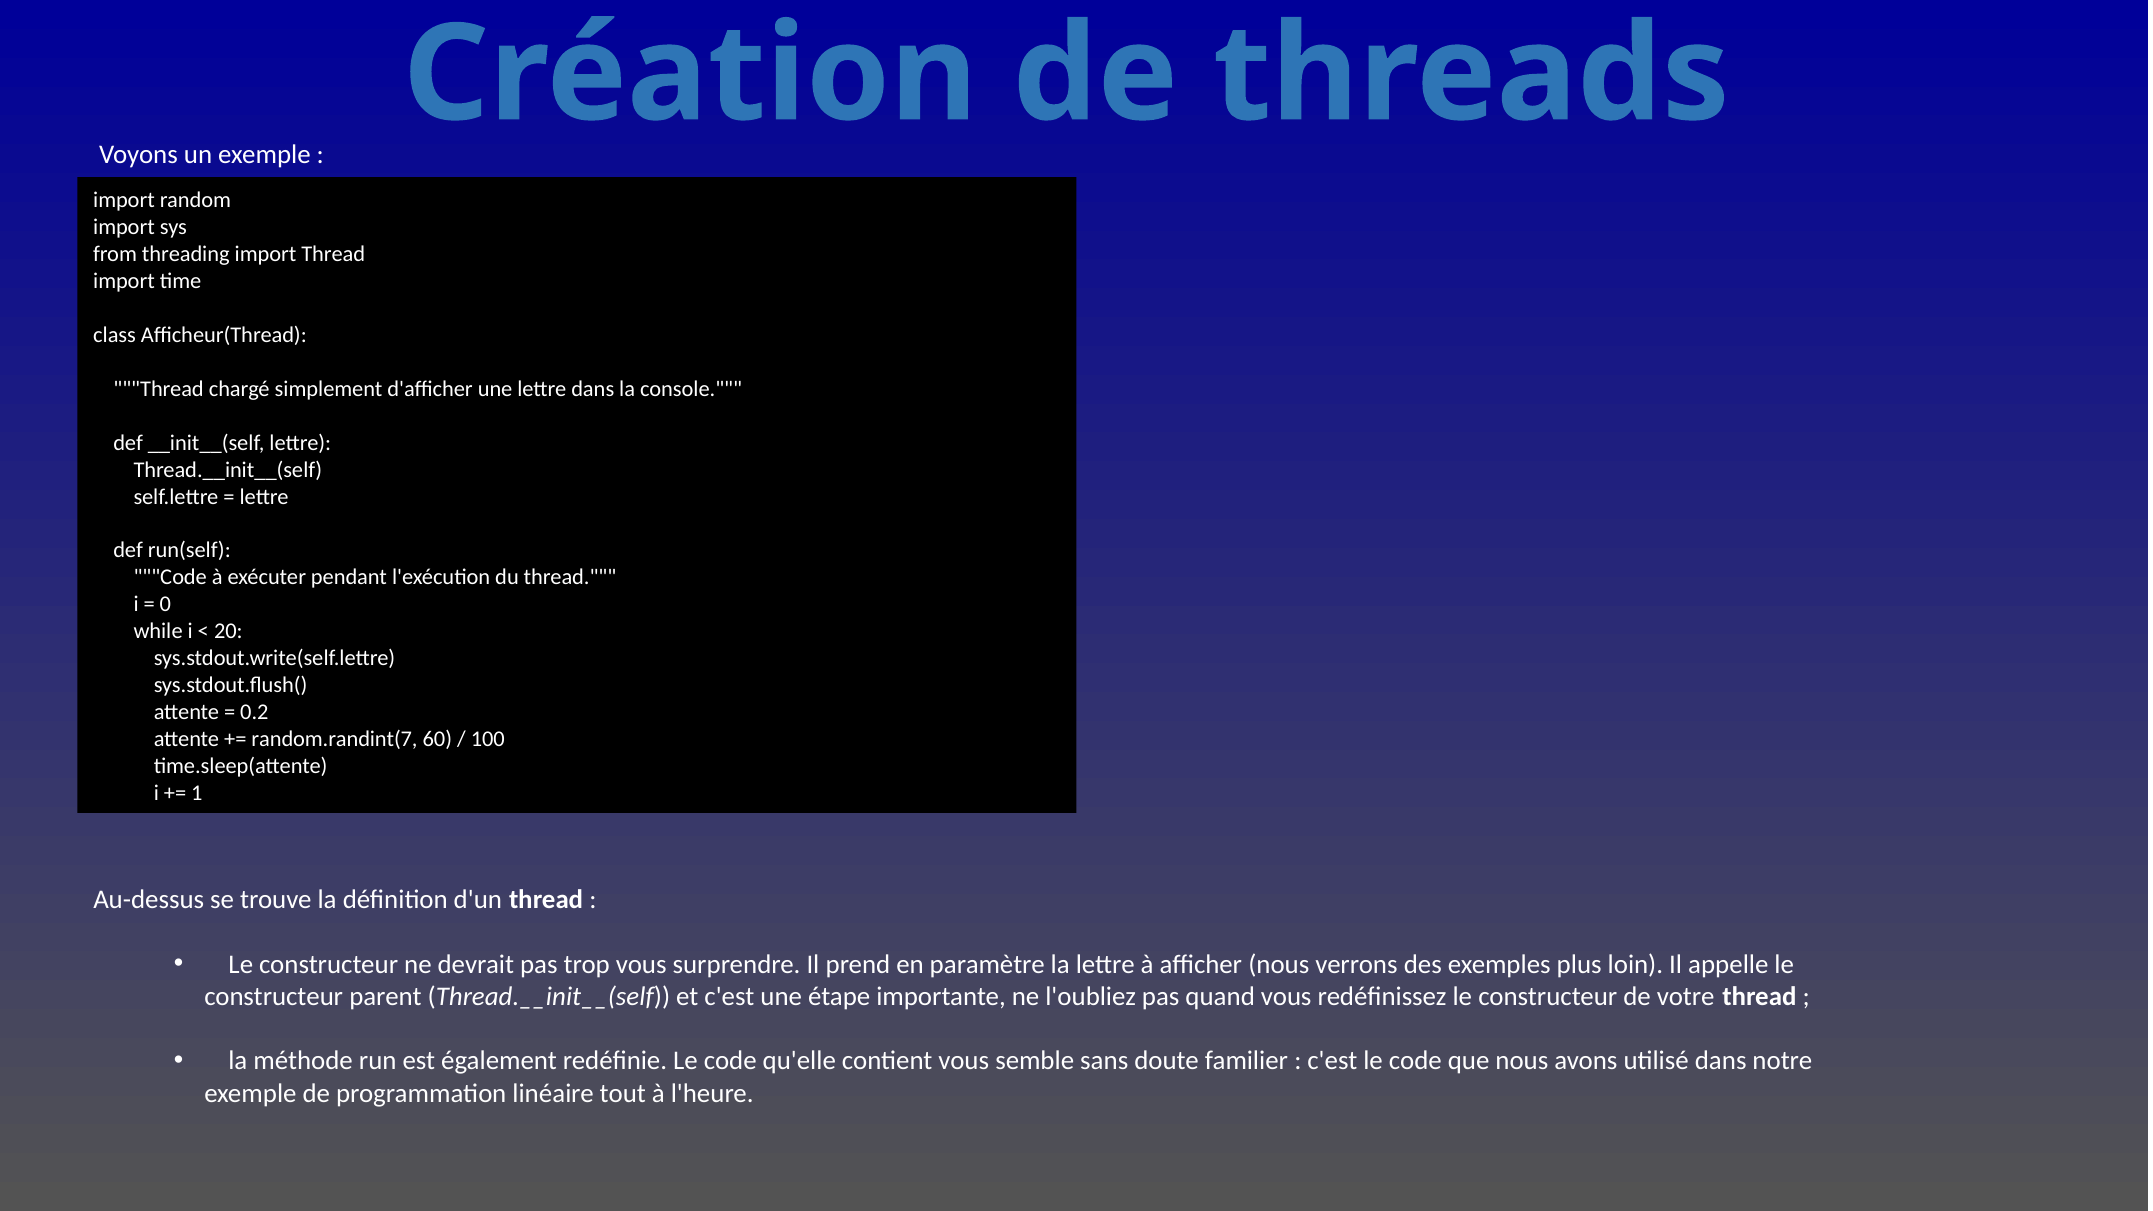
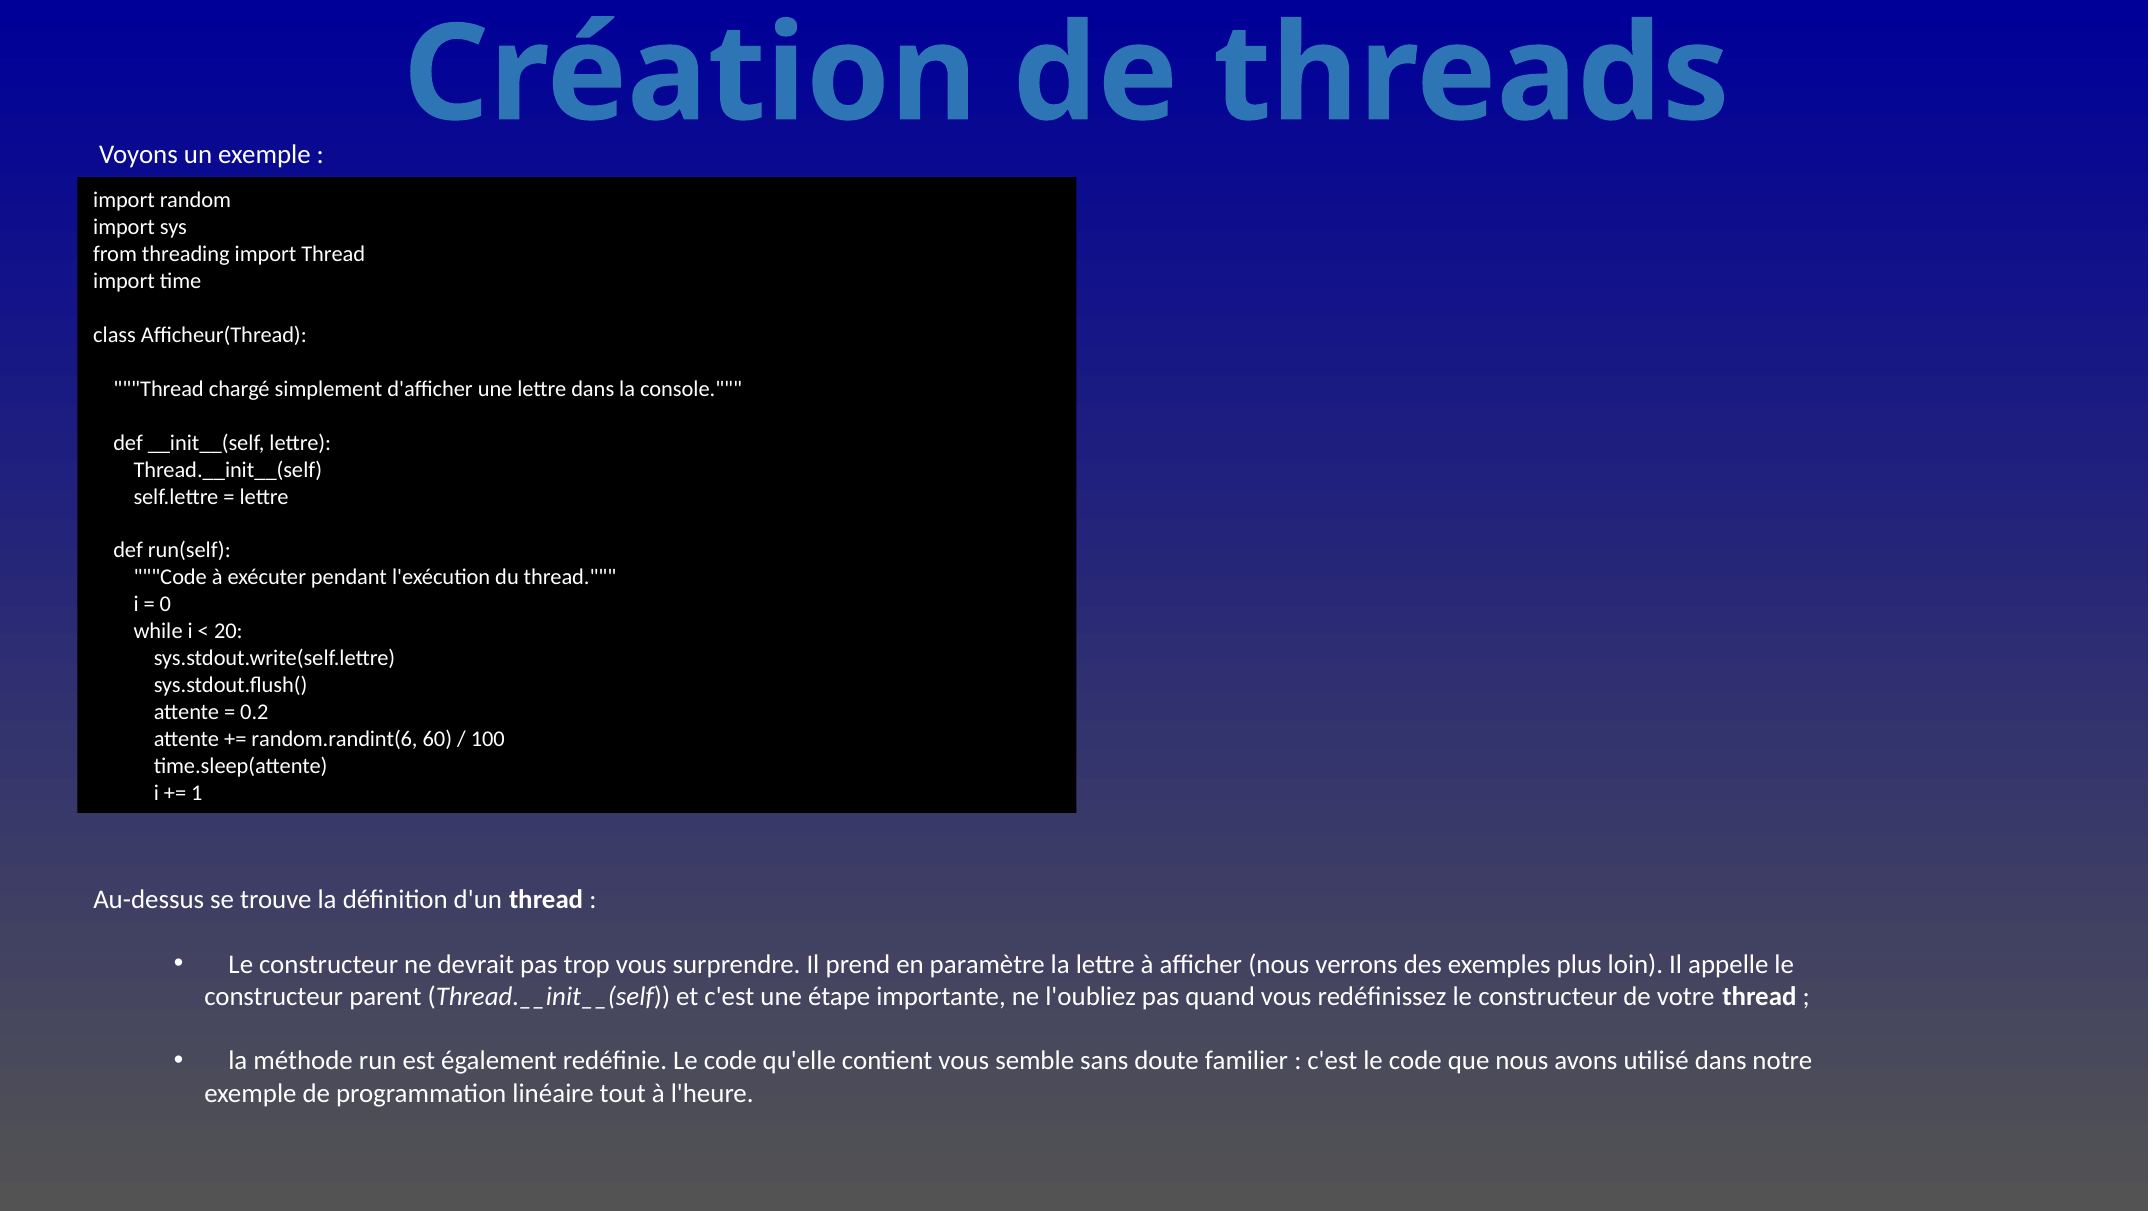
random.randint(7: random.randint(7 -> random.randint(6 (335, 739)
